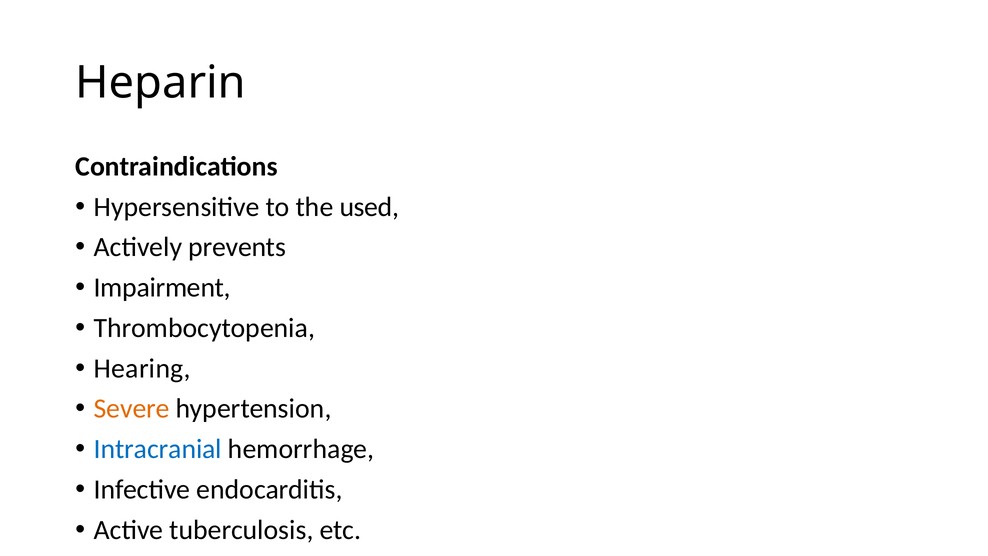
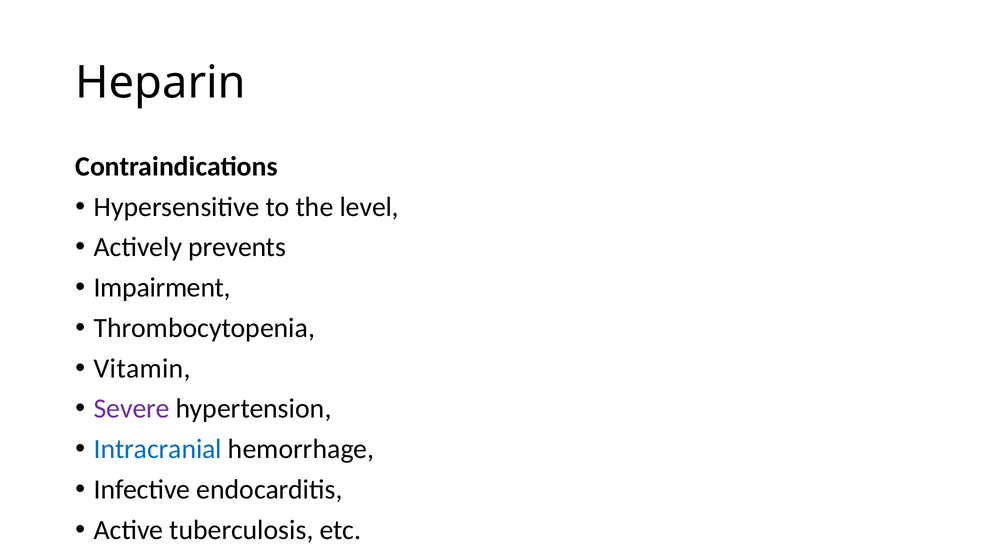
used: used -> level (369, 207)
Hearing: Hearing -> Vitamin (142, 368)
Severe colour: orange -> purple (132, 409)
